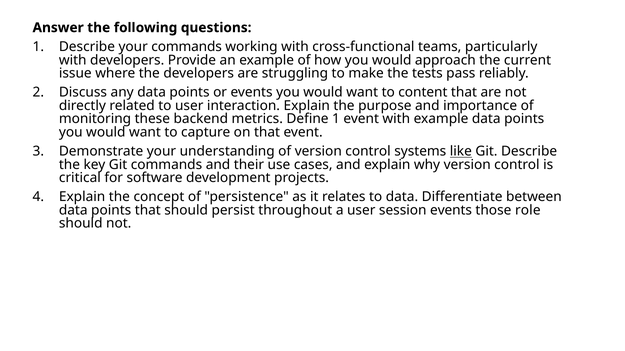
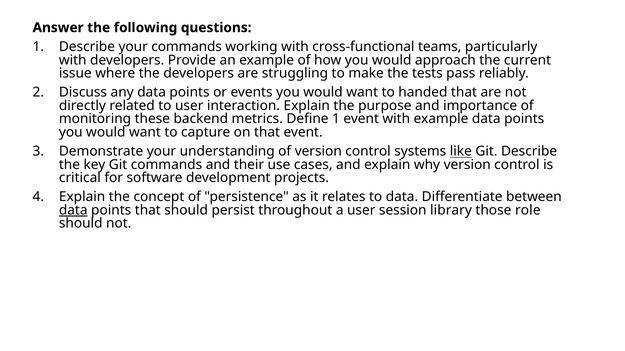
content: content -> handed (423, 93)
data underline: none -> present (73, 211)
session events: events -> library (451, 211)
